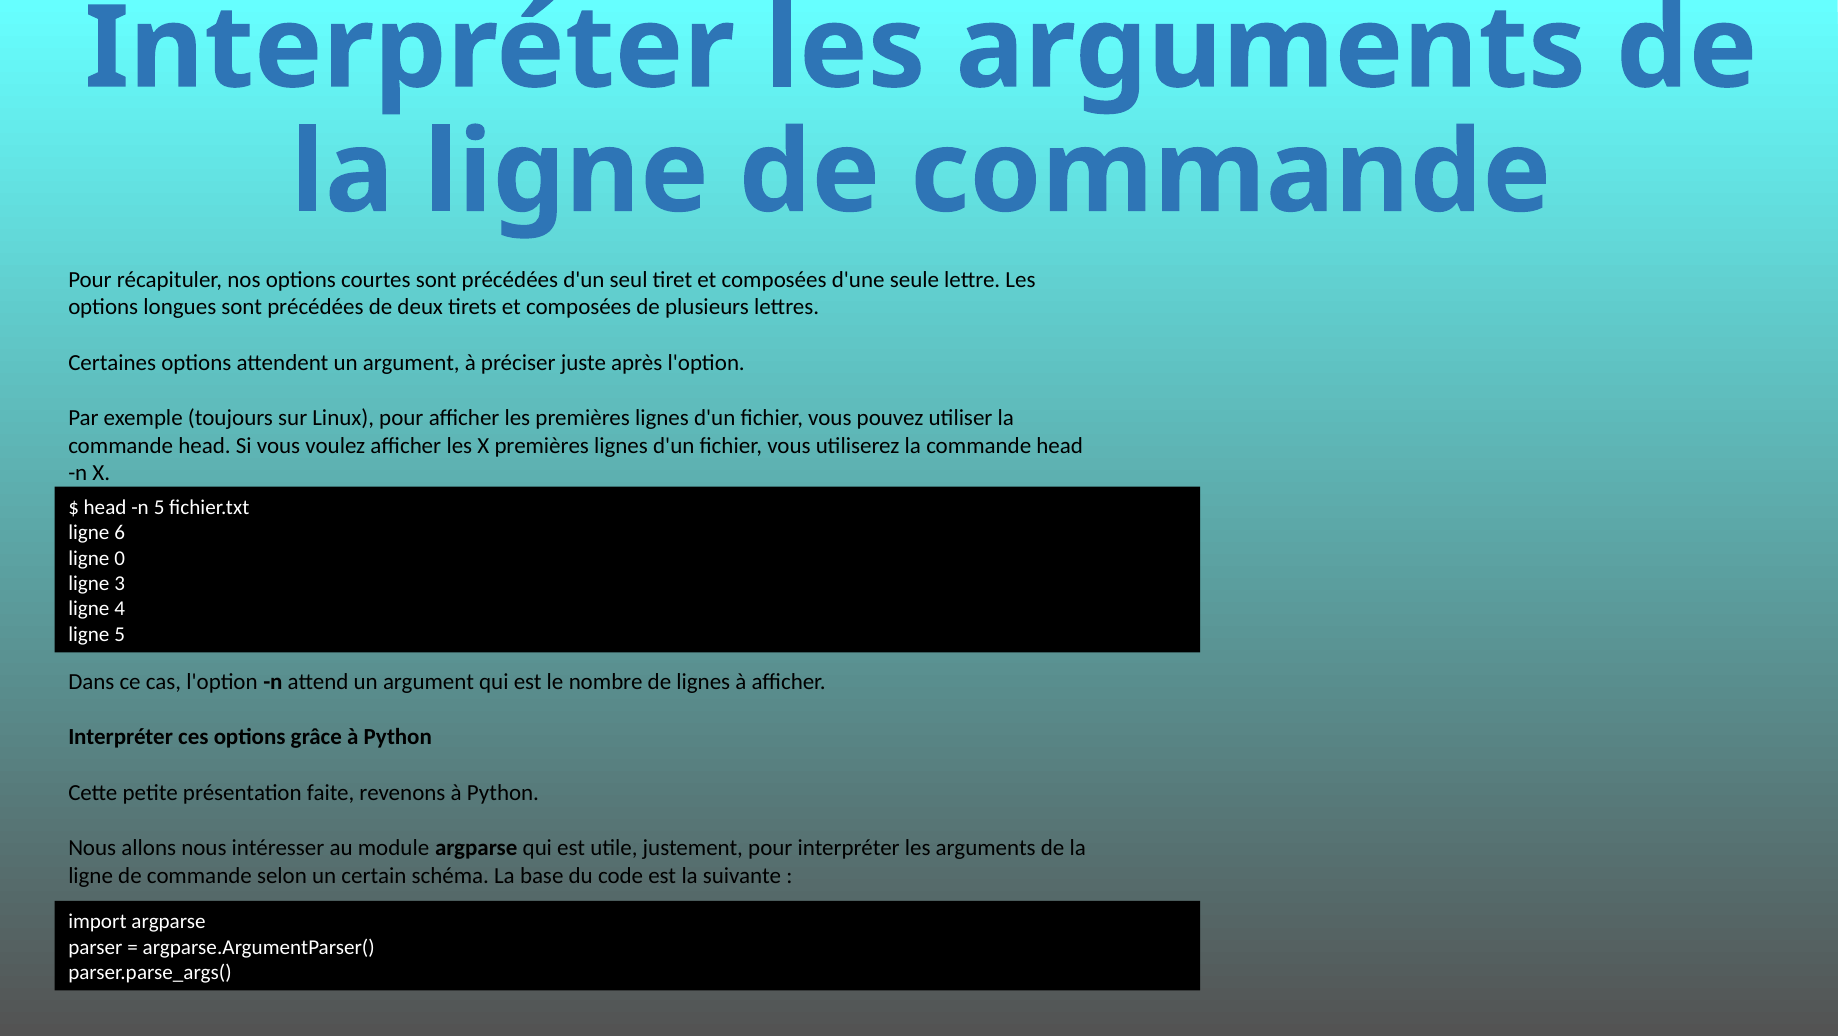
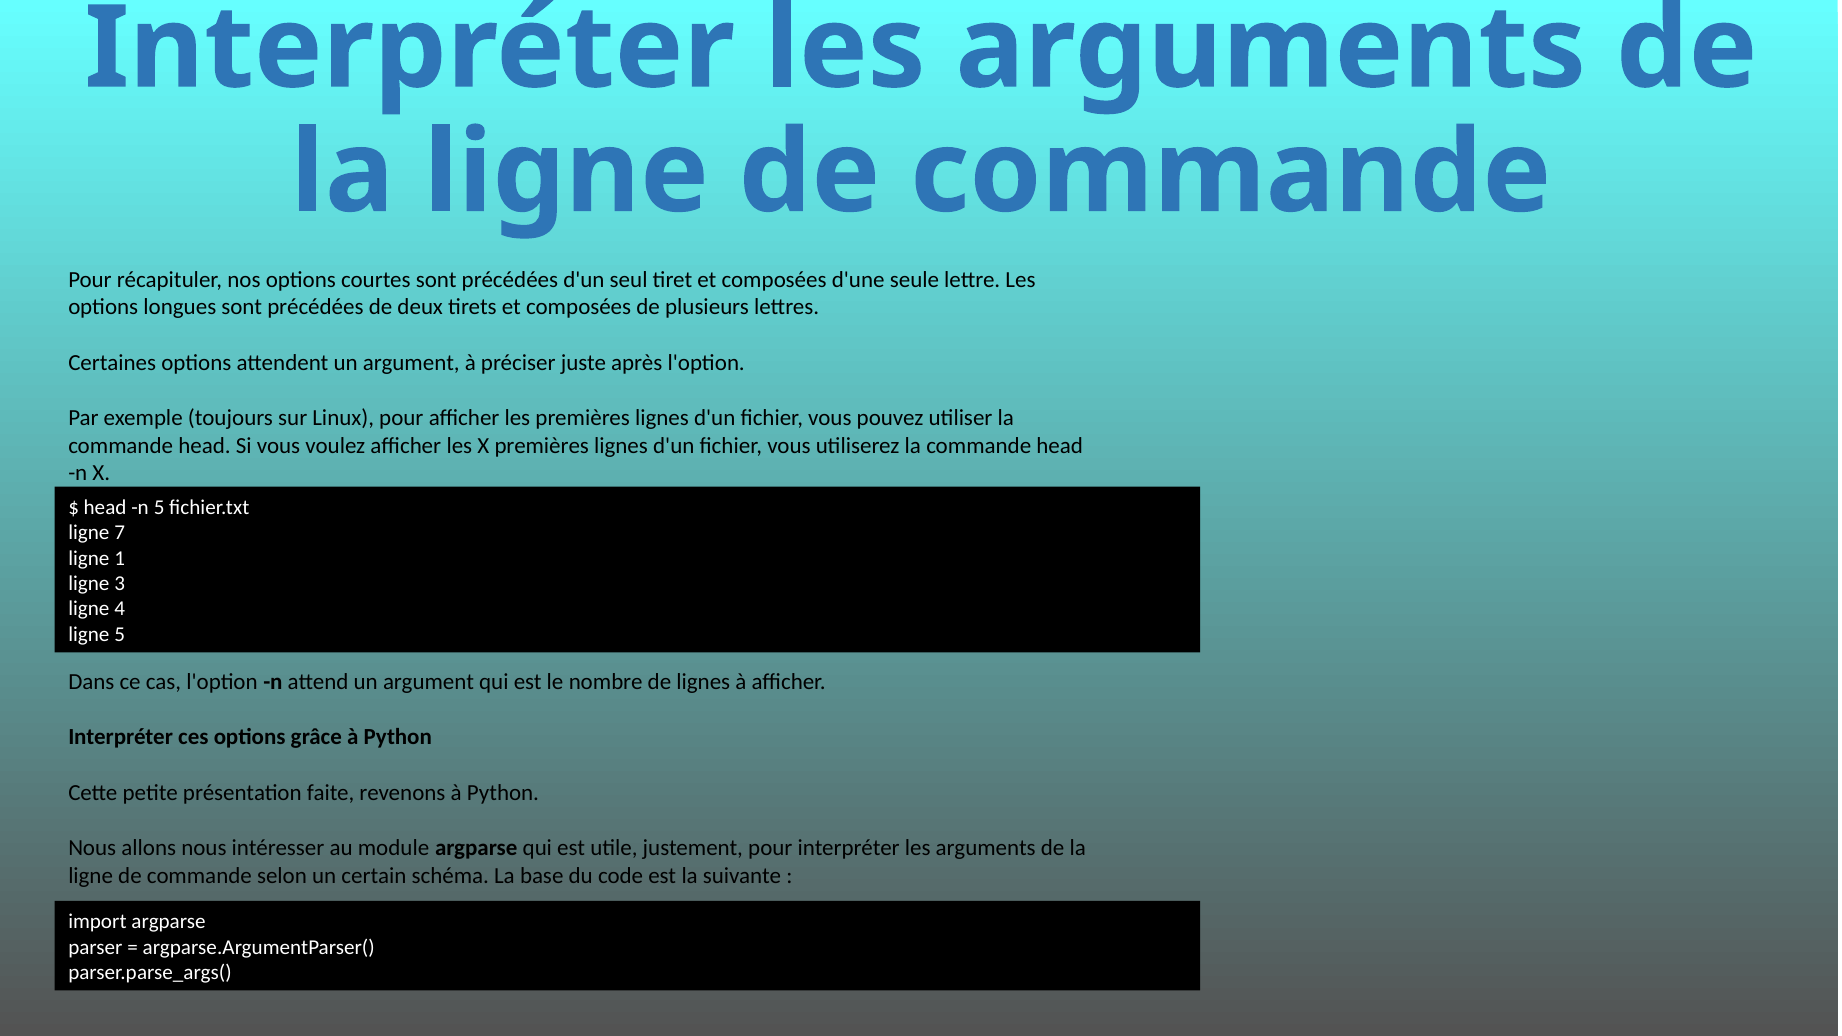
6: 6 -> 7 (120, 533)
0: 0 -> 1 (120, 558)
